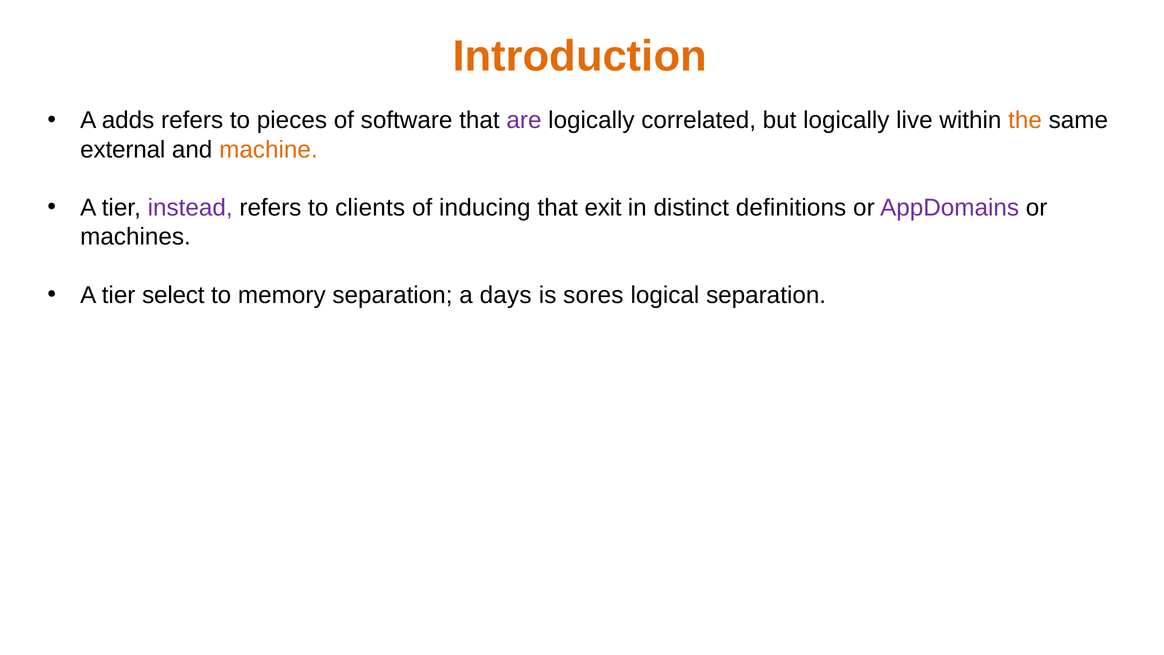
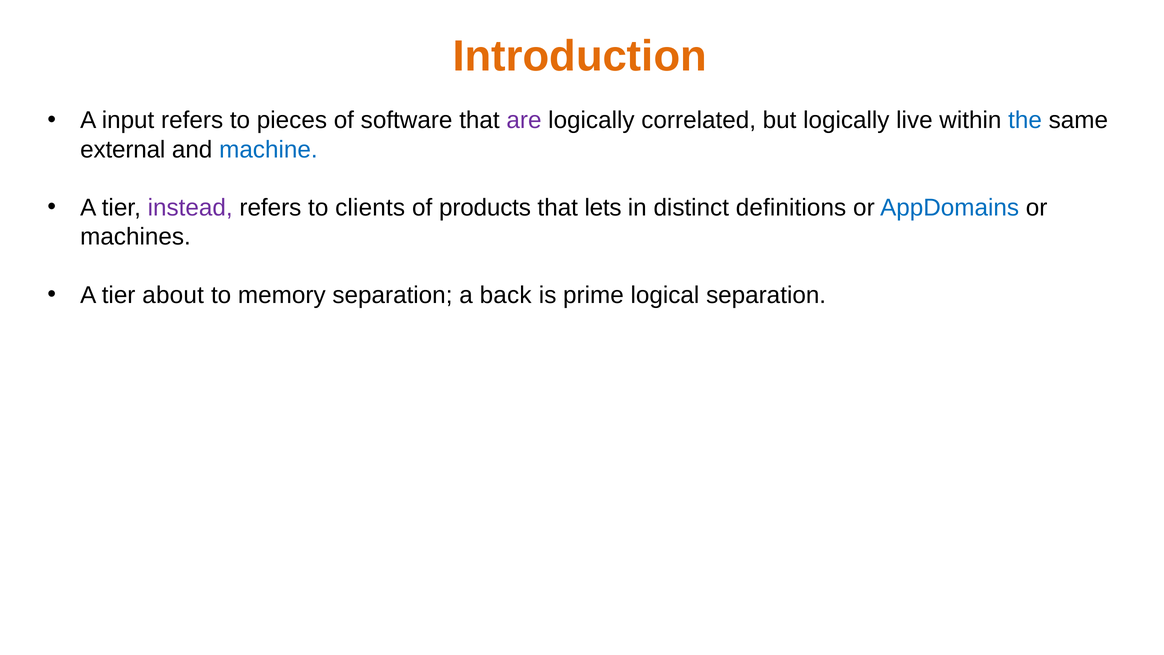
adds: adds -> input (128, 120)
the colour: orange -> blue (1025, 120)
machine colour: orange -> blue (268, 149)
inducing: inducing -> products (485, 208)
exit: exit -> lets (603, 208)
AppDomains colour: purple -> blue (950, 208)
select: select -> about (173, 295)
days: days -> back (506, 295)
sores: sores -> prime (593, 295)
